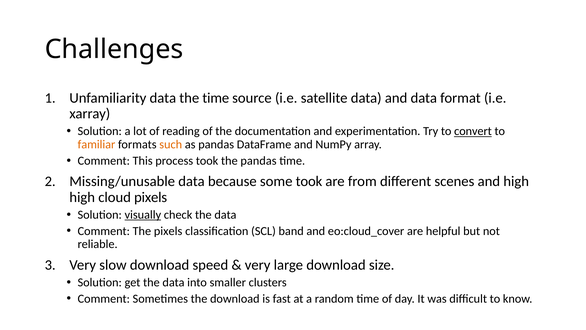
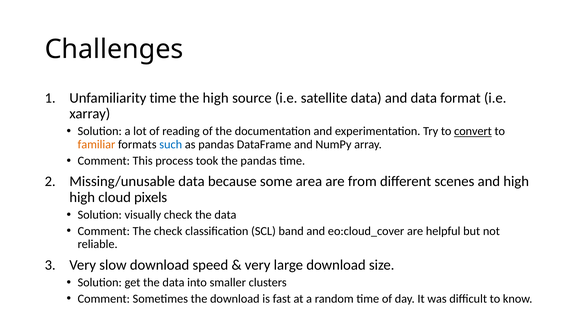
Unfamiliarity data: data -> time (163, 98)
the time: time -> high (216, 98)
such colour: orange -> blue (171, 144)
some took: took -> area (309, 181)
visually underline: present -> none (143, 215)
The pixels: pixels -> check (168, 231)
